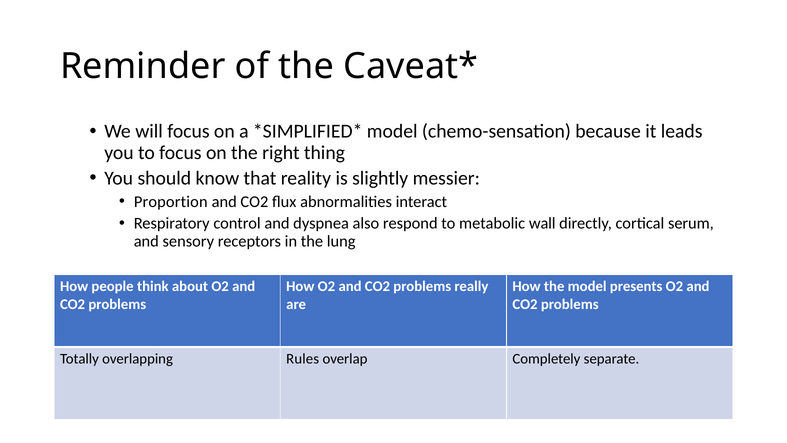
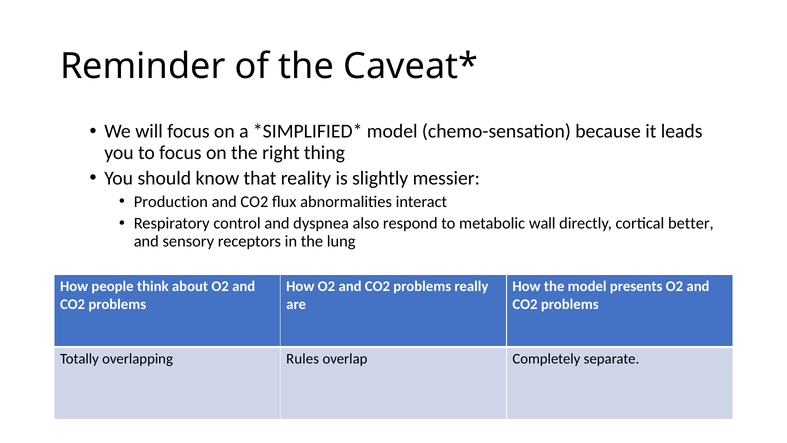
Proportion: Proportion -> Production (171, 201)
serum: serum -> better (691, 223)
